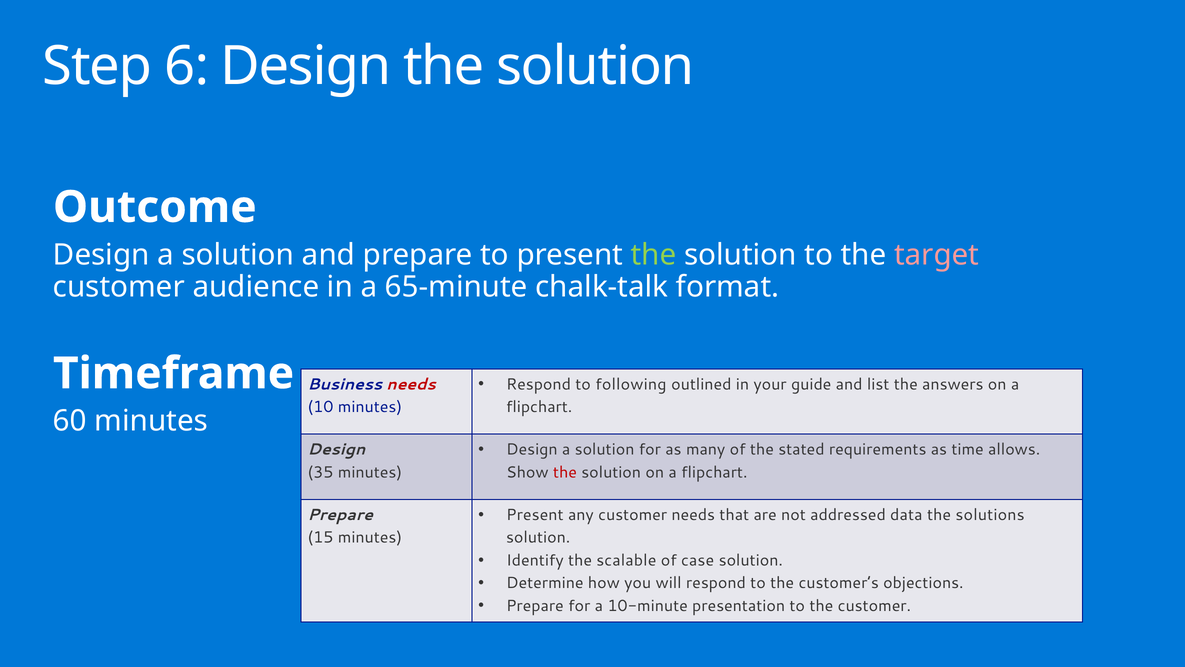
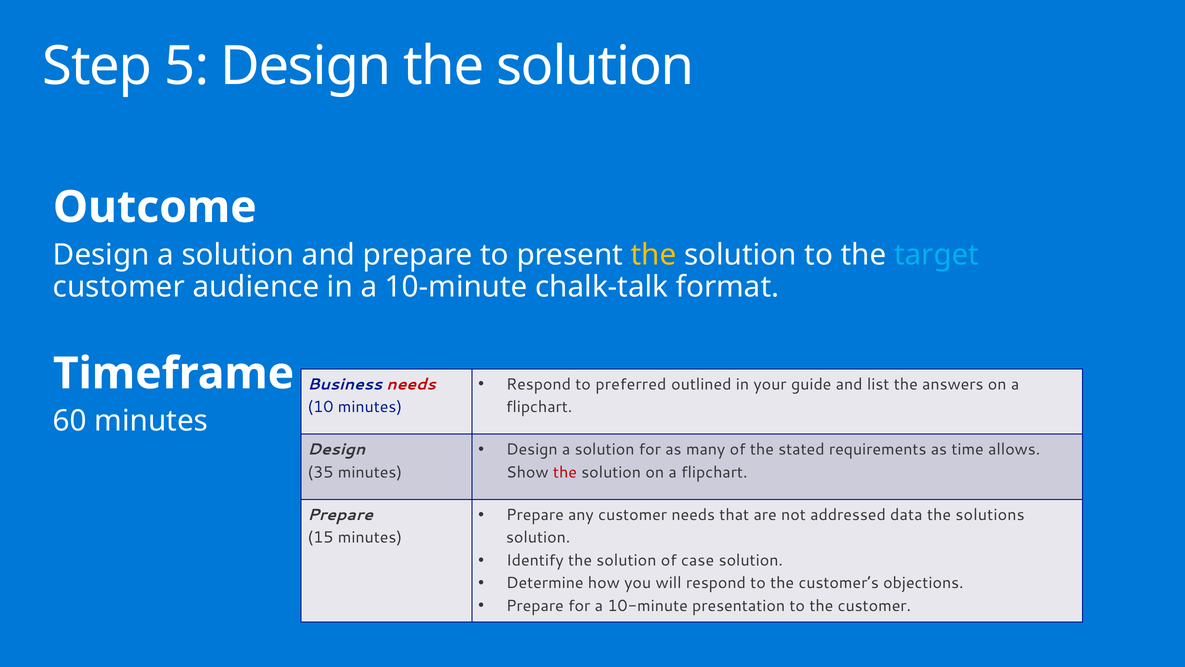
6: 6 -> 5 (187, 66)
the colour: light green -> yellow (654, 255)
target colour: pink -> light blue (937, 255)
in a 65-minute: 65-minute -> 10-minute (456, 287)
following: following -> preferred (631, 384)
Present: Present -> Prepare (535, 515)
Identify the scalable: scalable -> solution (626, 560)
